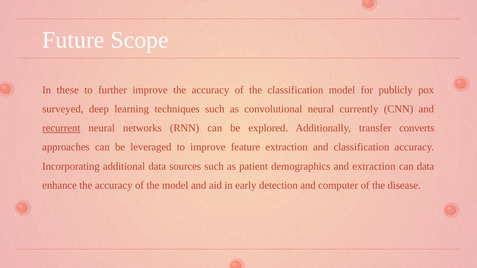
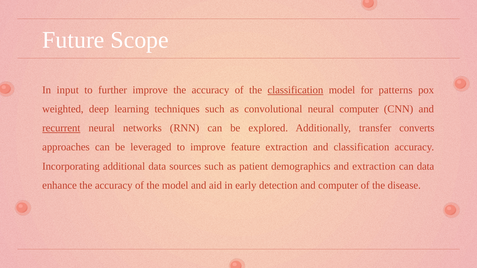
these: these -> input (68, 90)
classification underline: none -> present (295, 90)
publicly: publicly -> patterns (396, 90)
surveyed: surveyed -> weighted (63, 109)
neural currently: currently -> computer (359, 109)
